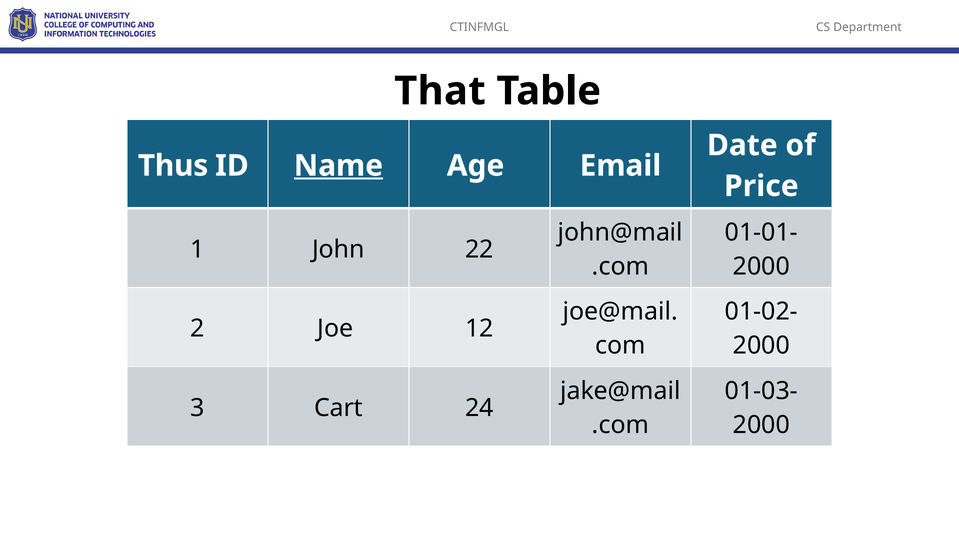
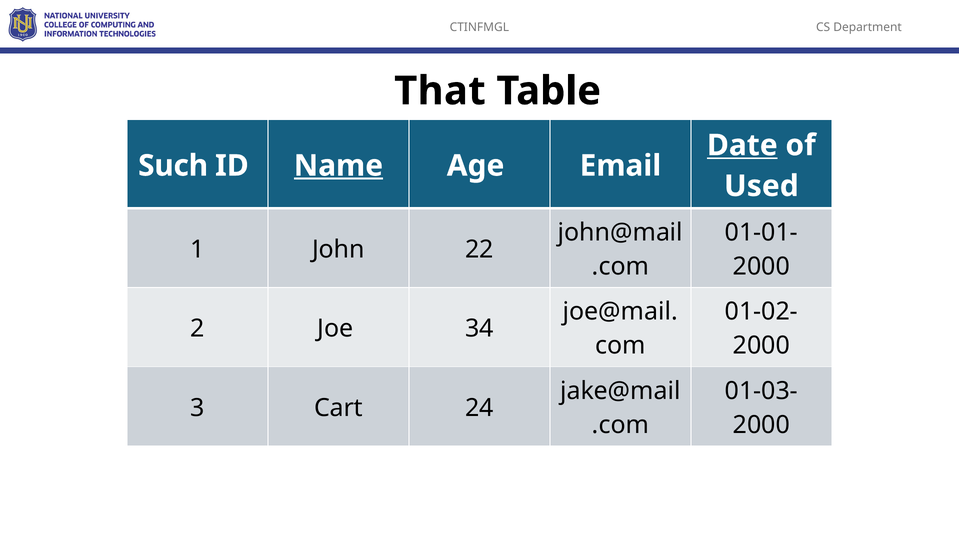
Date underline: none -> present (742, 145)
Thus: Thus -> Such (173, 166)
Price: Price -> Used (761, 186)
12: 12 -> 34 (480, 328)
